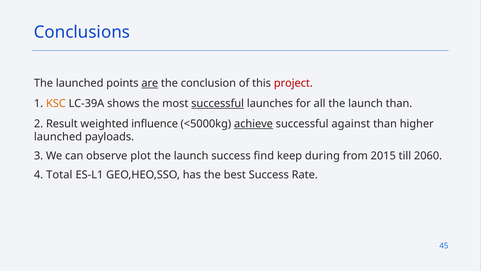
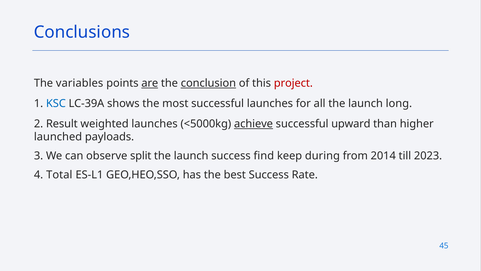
The launched: launched -> variables (80, 83)
conclusion underline: none -> present (208, 83)
KSC colour: orange -> blue (56, 103)
successful underline: present -> none (218, 103)
launch than: than -> long (399, 103)
weighted influence: influence -> launches (155, 124)
against: against -> upward (351, 124)
plot: plot -> split (141, 156)
2015: 2015 -> 2014 (383, 156)
2060: 2060 -> 2023 (428, 156)
